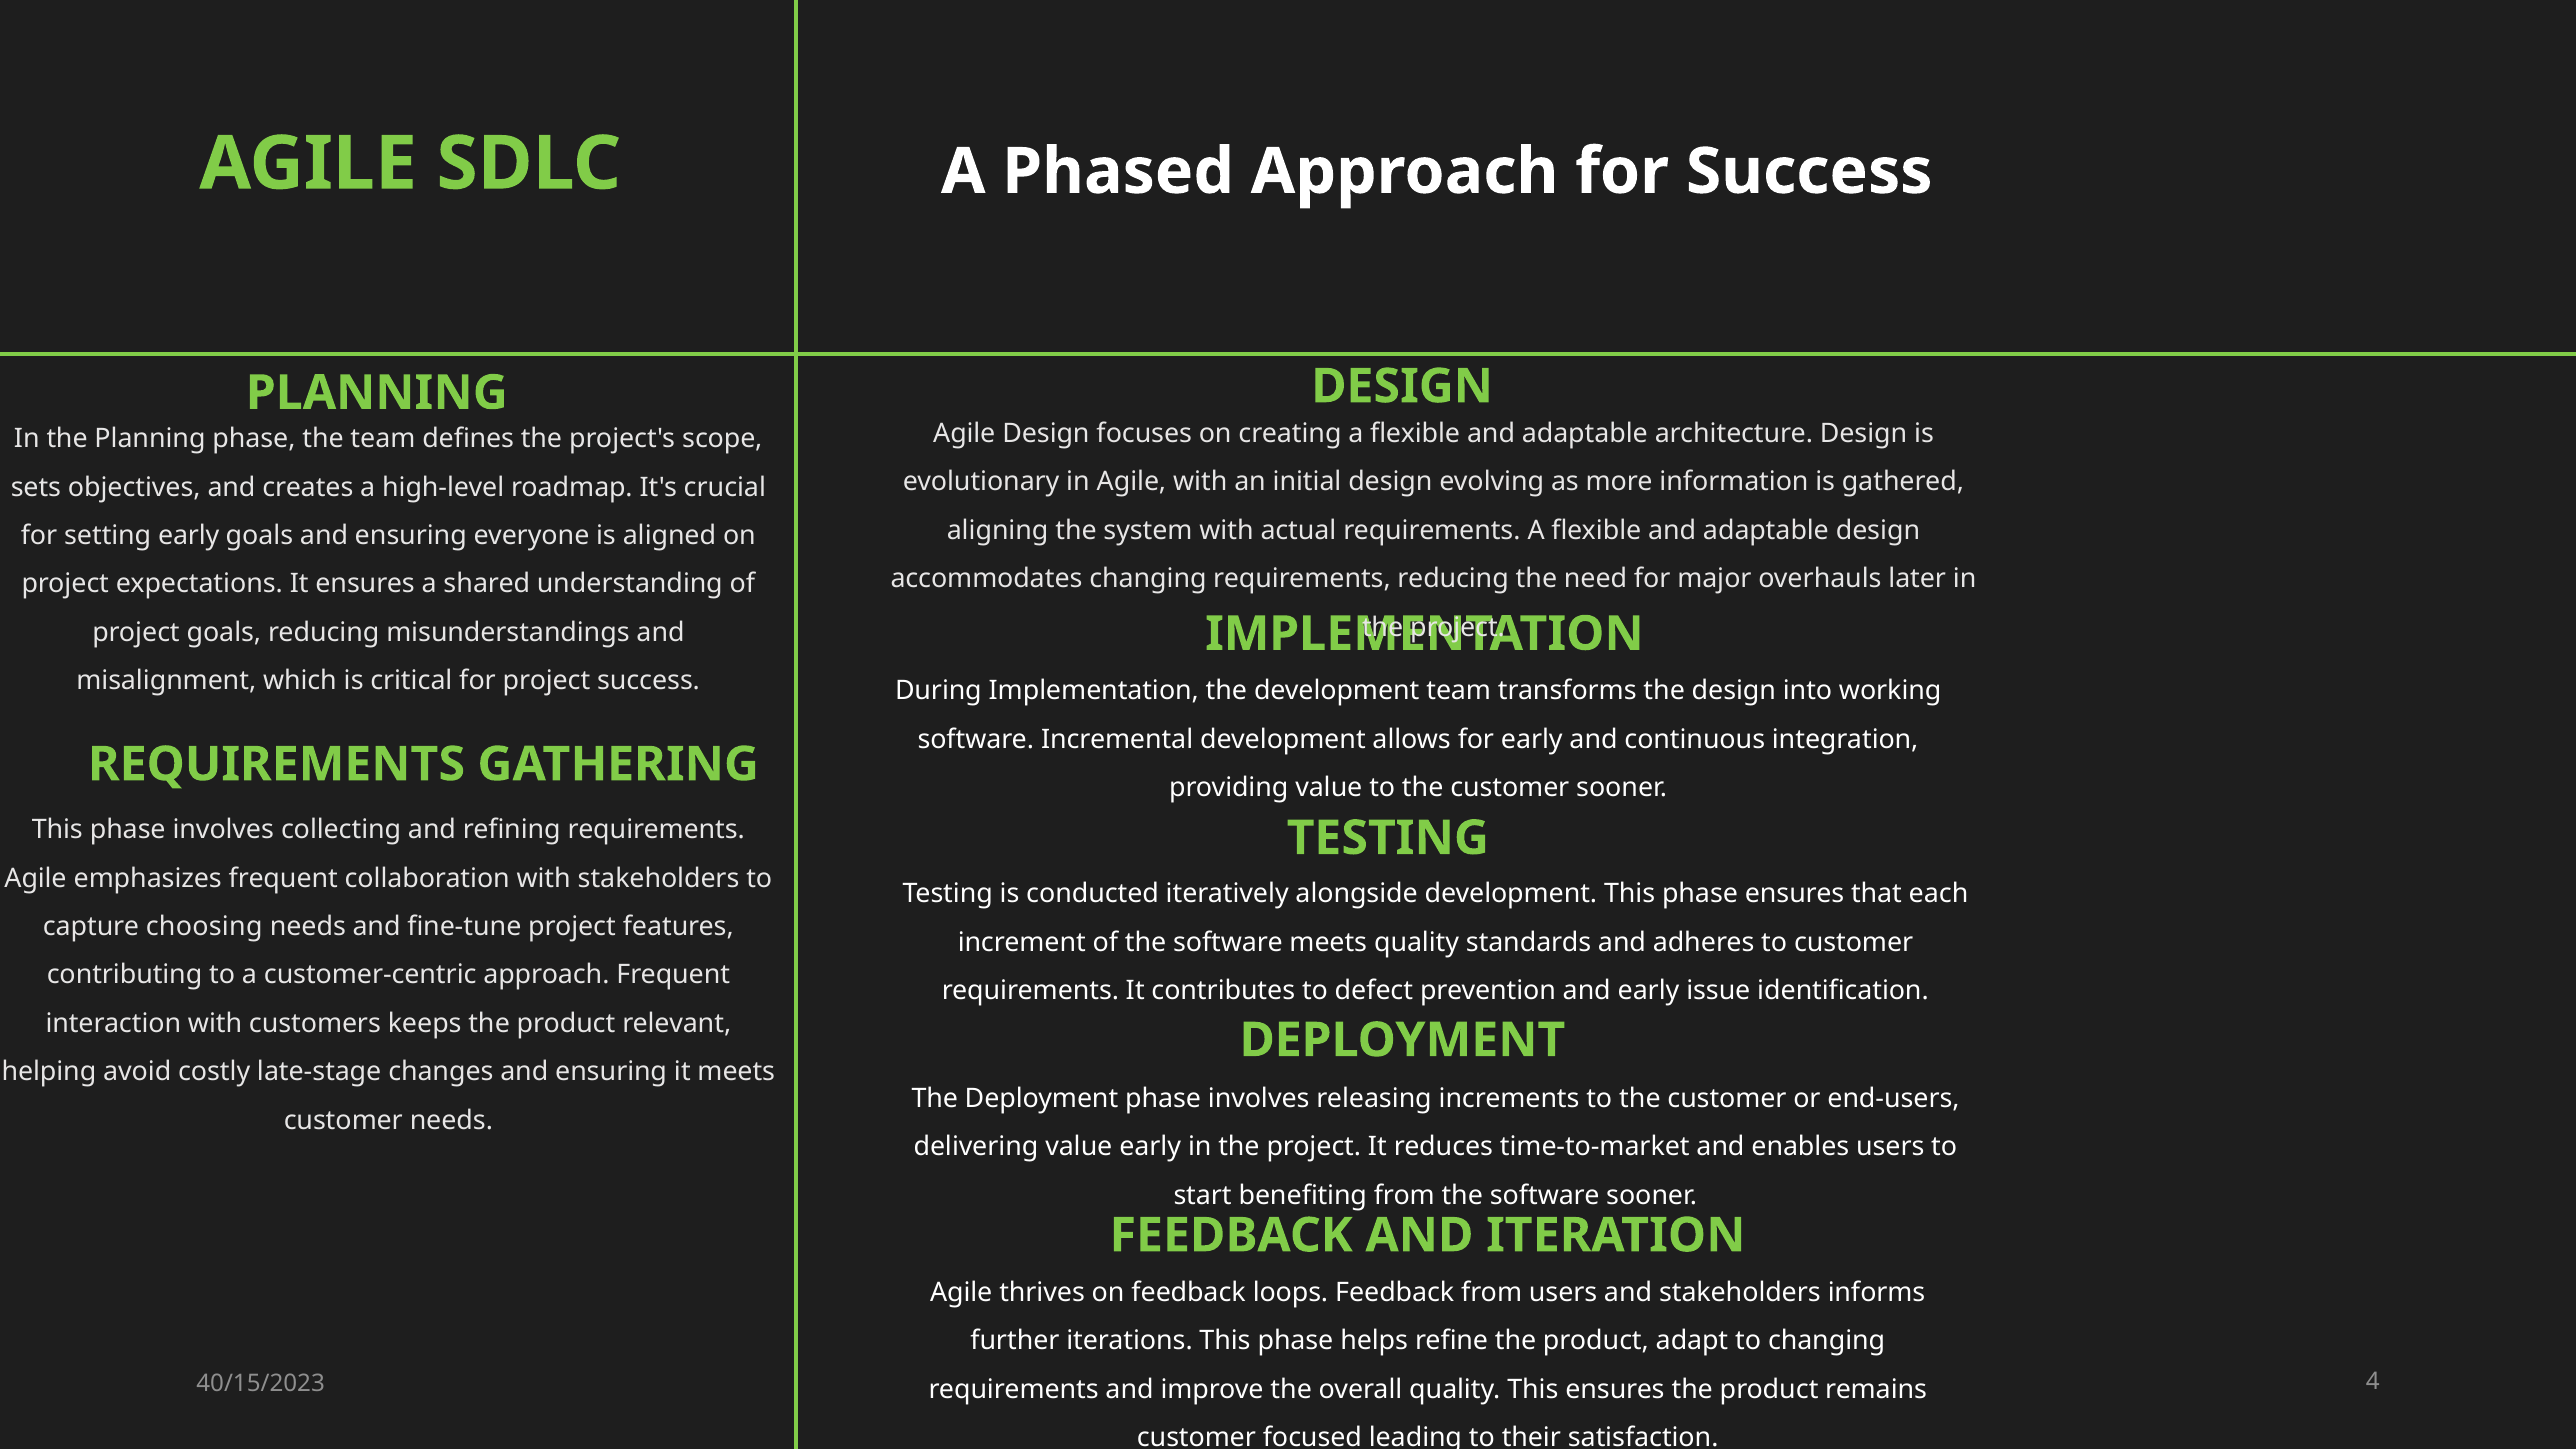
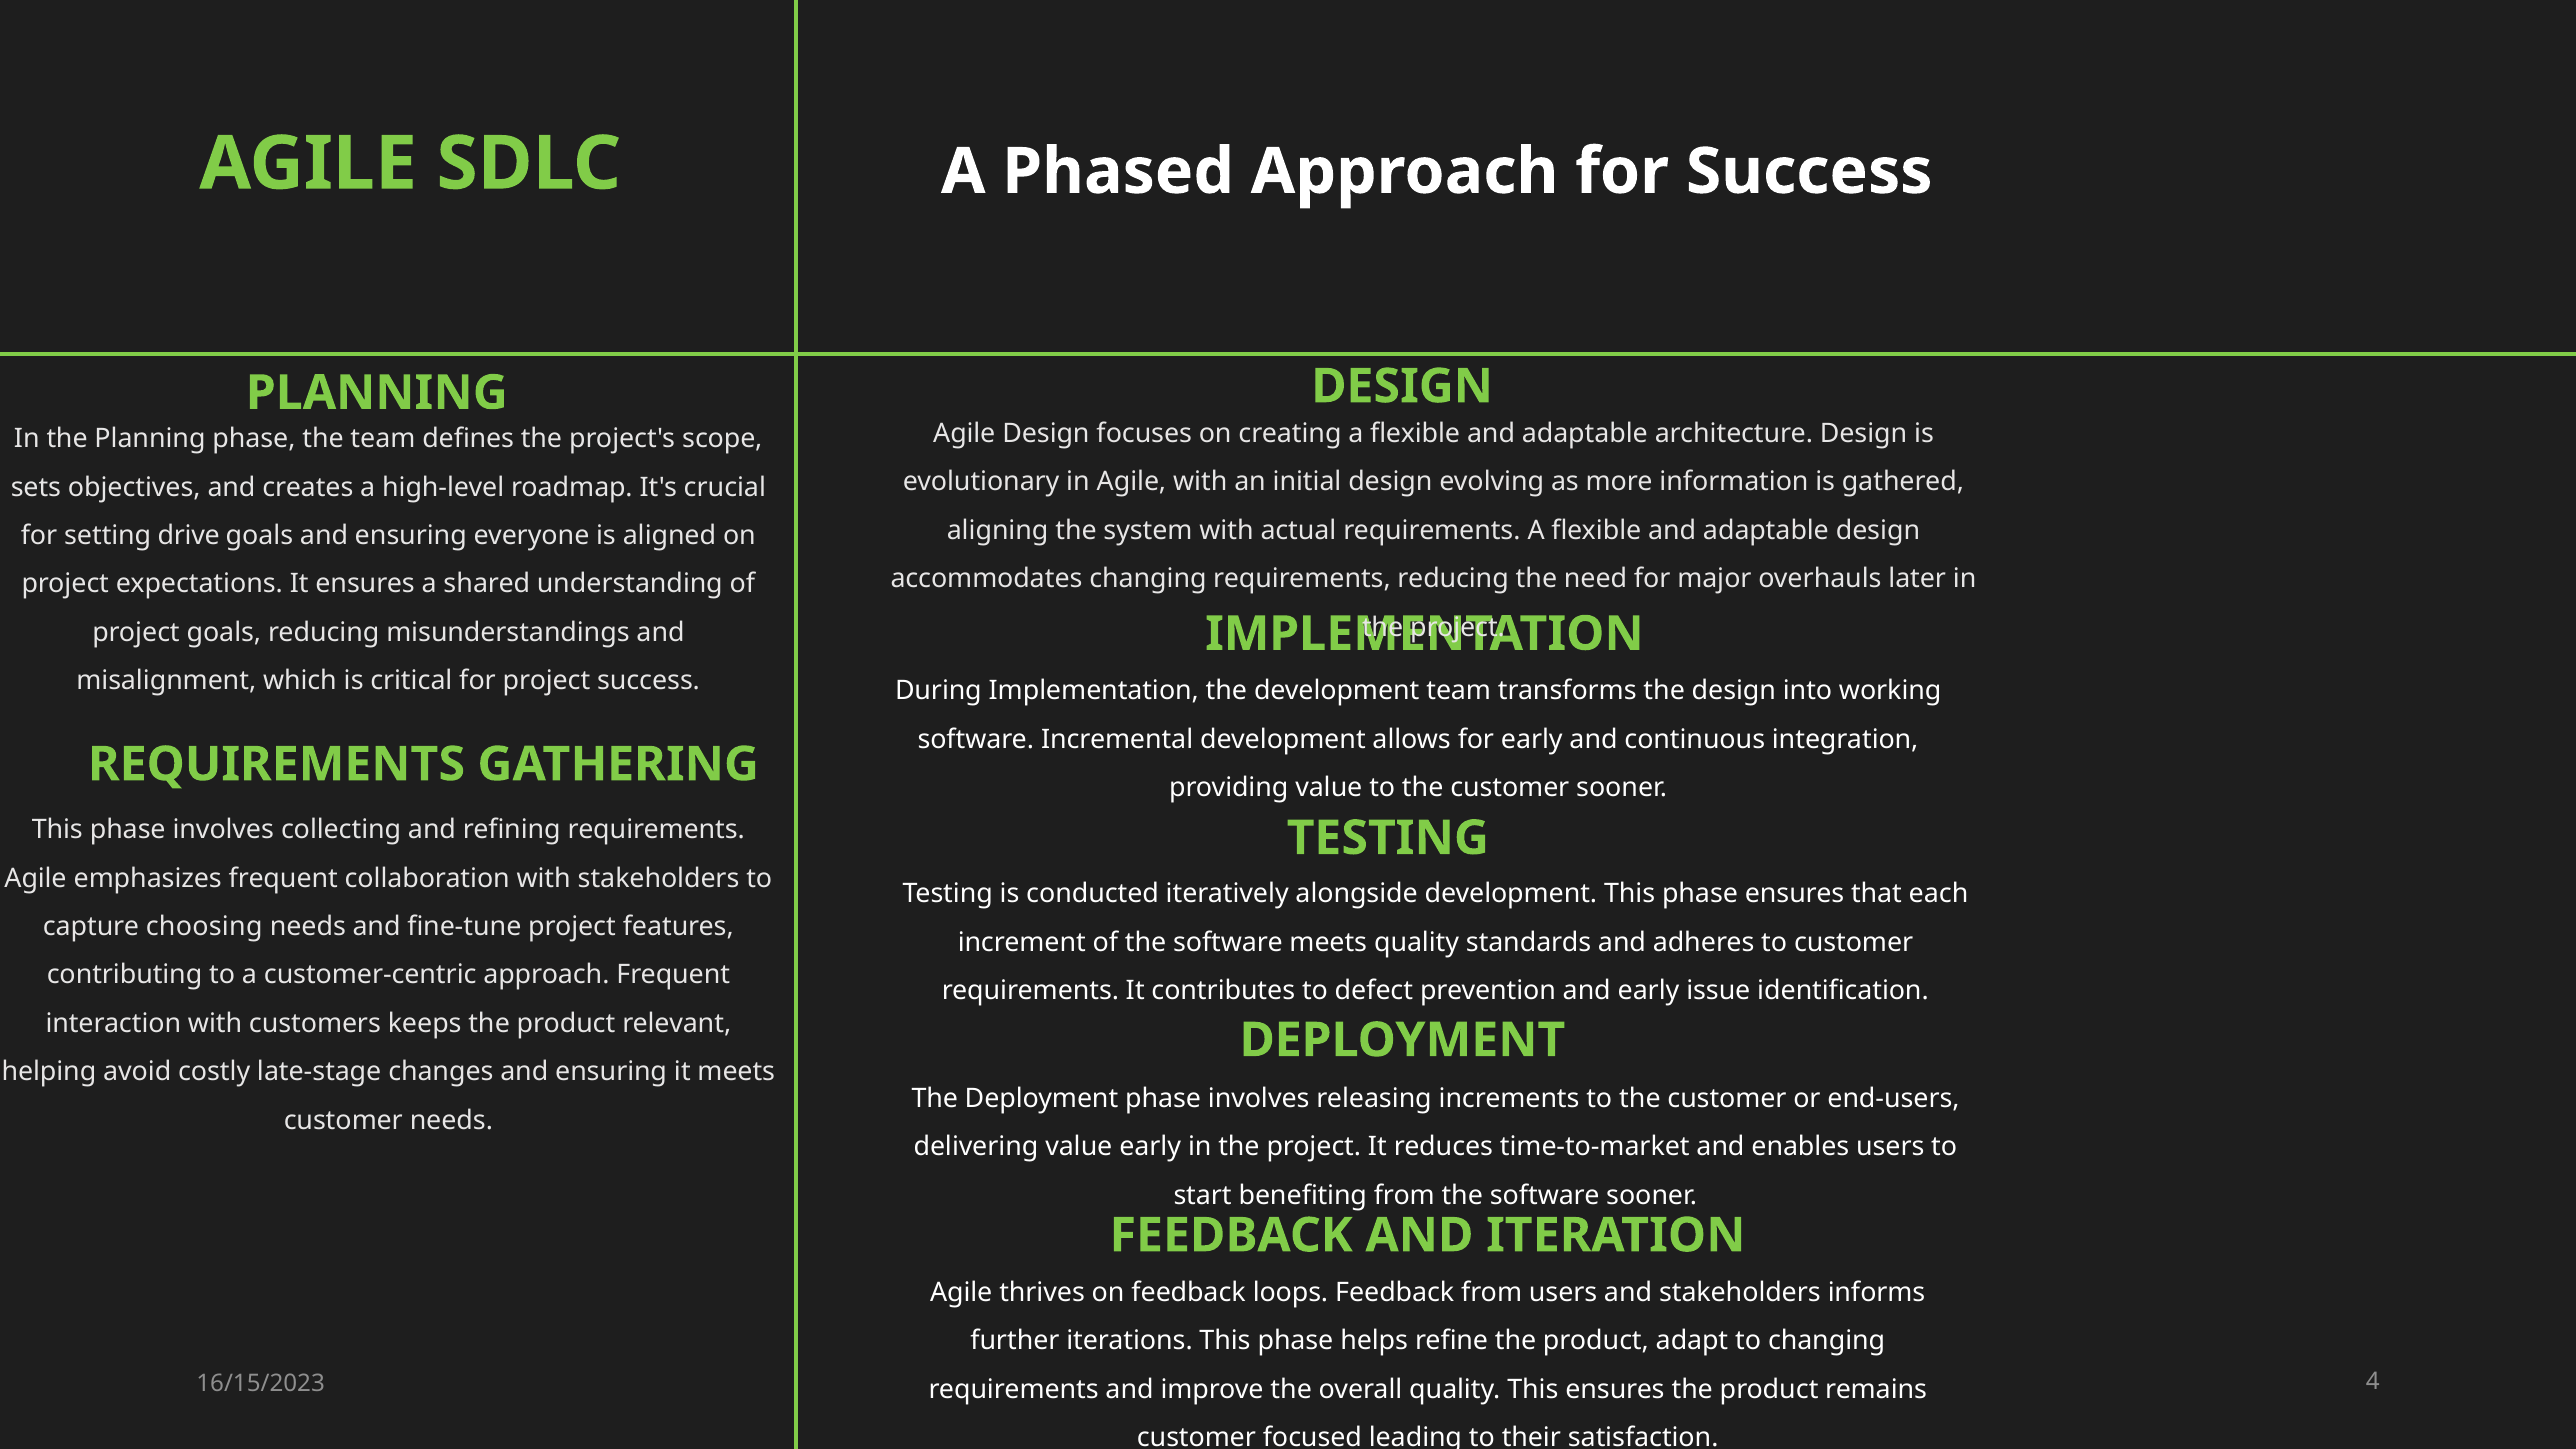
setting early: early -> drive (189, 536)
40/15/2023: 40/15/2023 -> 16/15/2023 (261, 1383)
